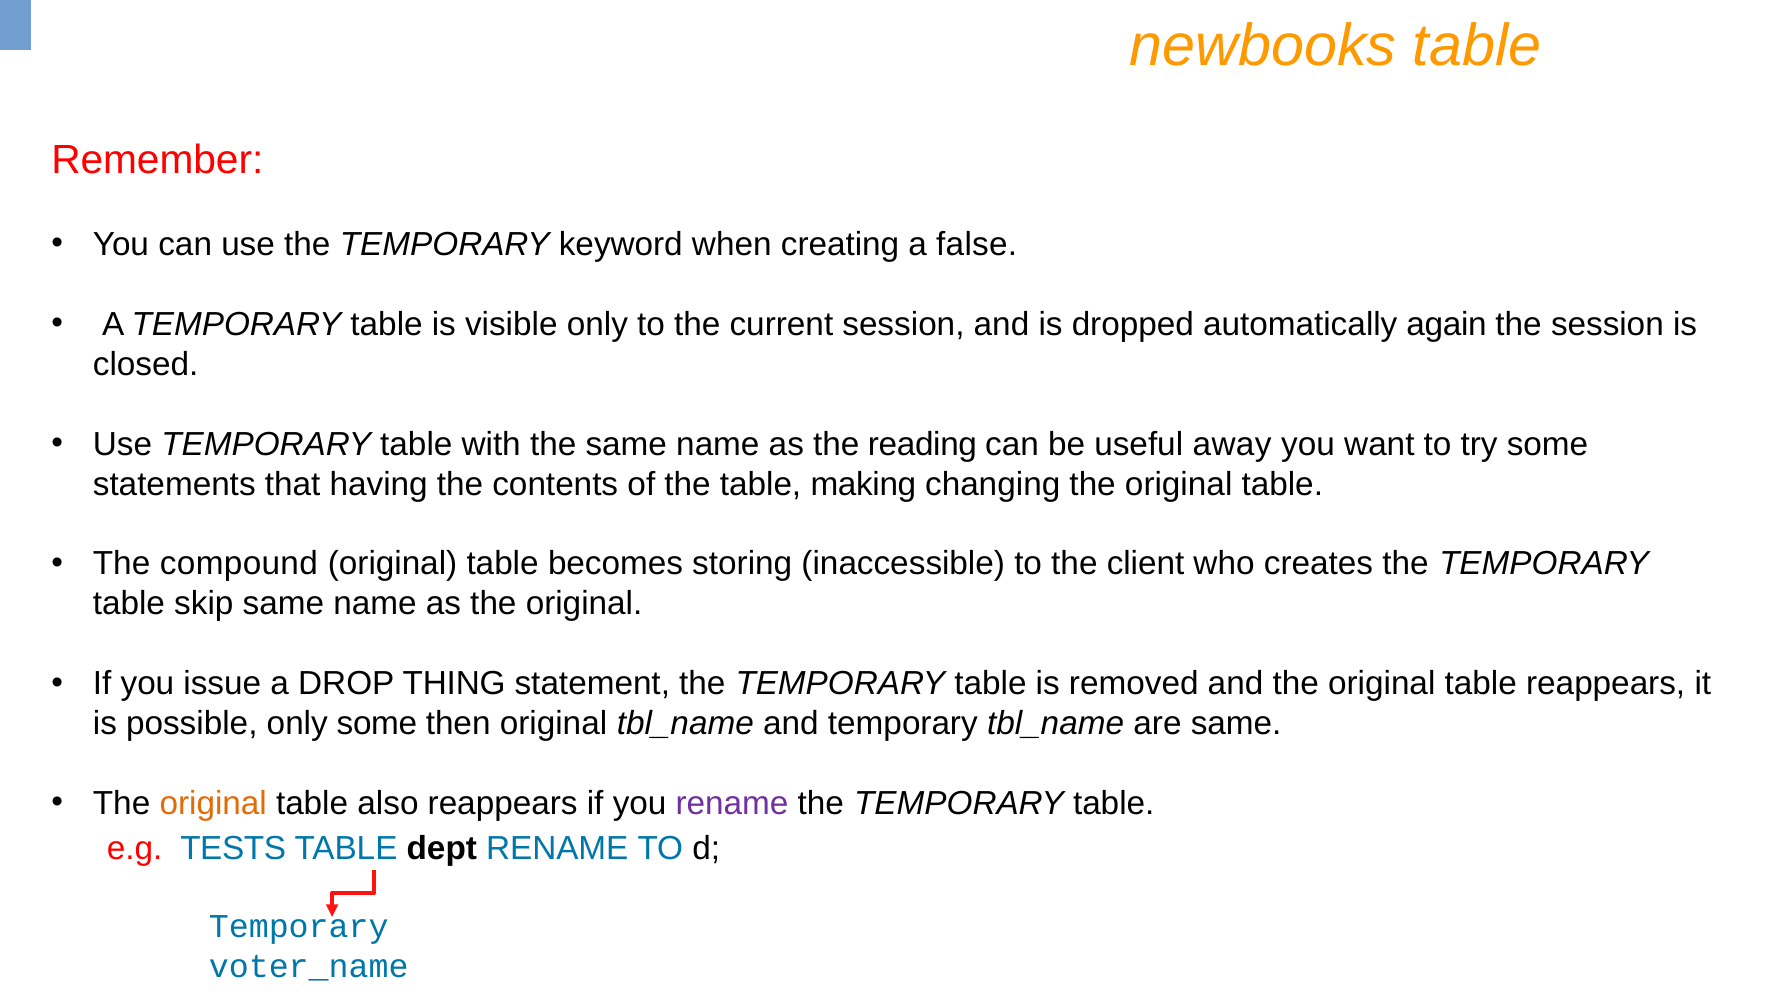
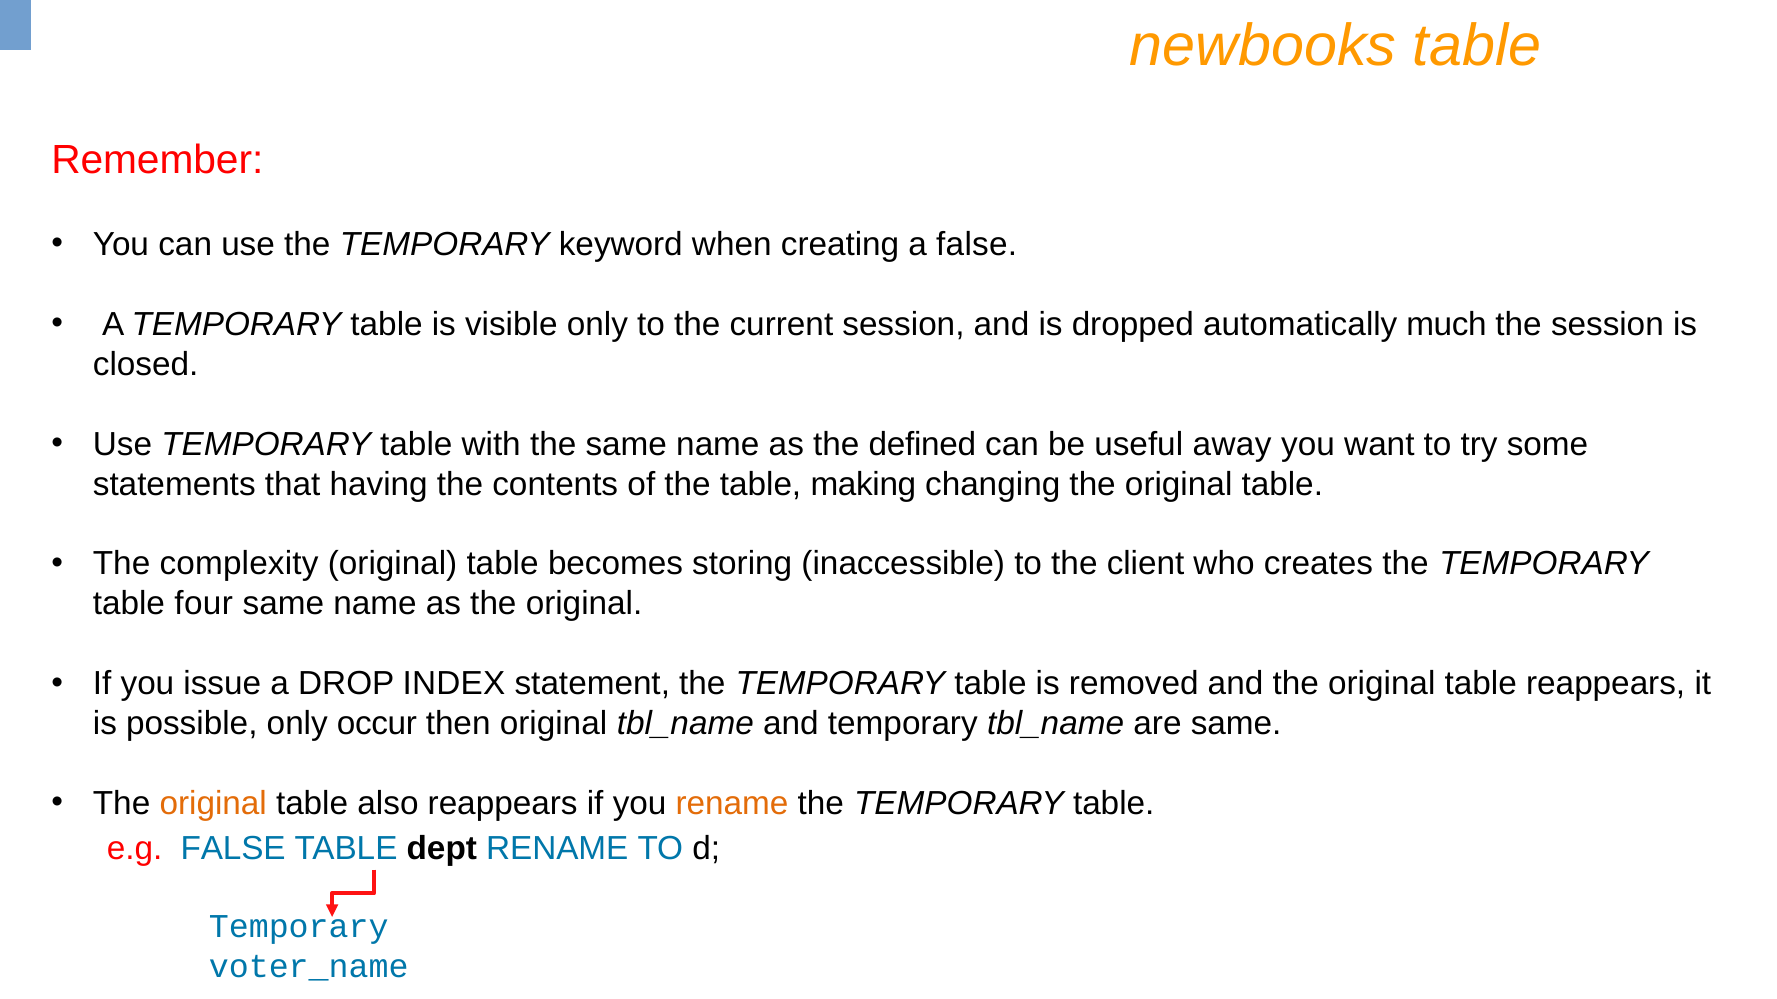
again: again -> much (1447, 324)
reading: reading -> defined (922, 444)
compound: compound -> complexity (239, 564)
skip: skip -> four (204, 604)
THING: THING -> INDEX (454, 684)
only some: some -> occur (377, 724)
rename colour: purple -> orange (732, 804)
e.g TESTS: TESTS -> FALSE (233, 849)
